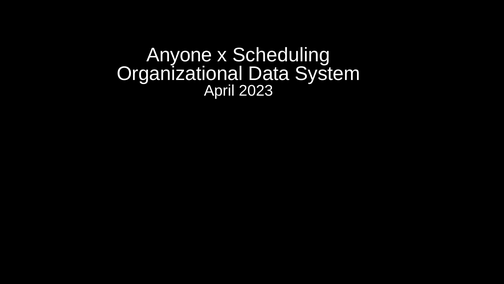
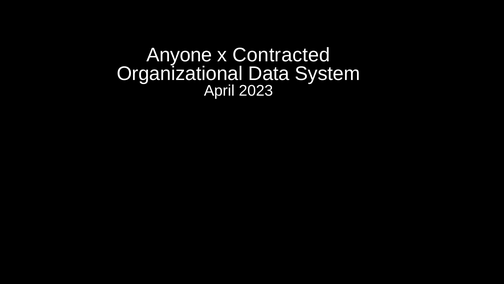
Scheduling: Scheduling -> Contracted (281, 55)
